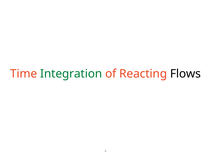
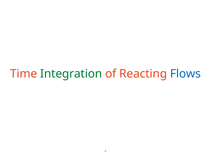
Flows colour: black -> blue (186, 74)
